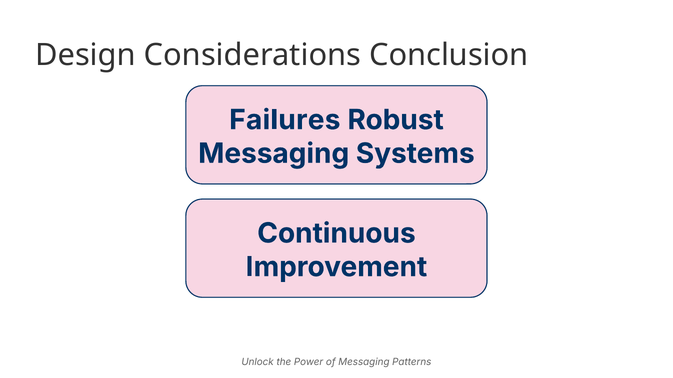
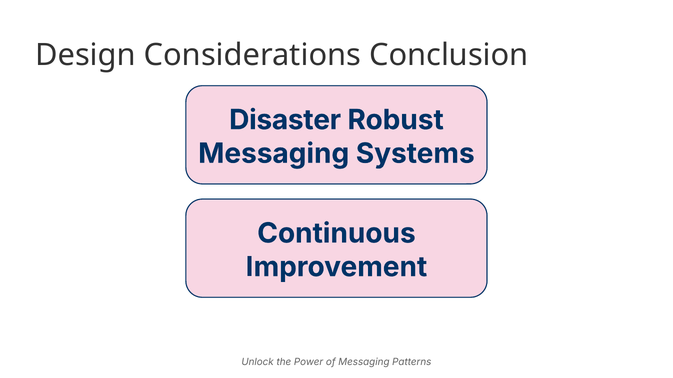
Failures: Failures -> Disaster (285, 120)
